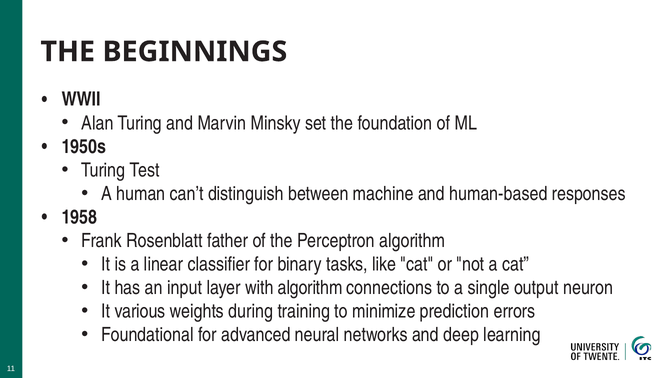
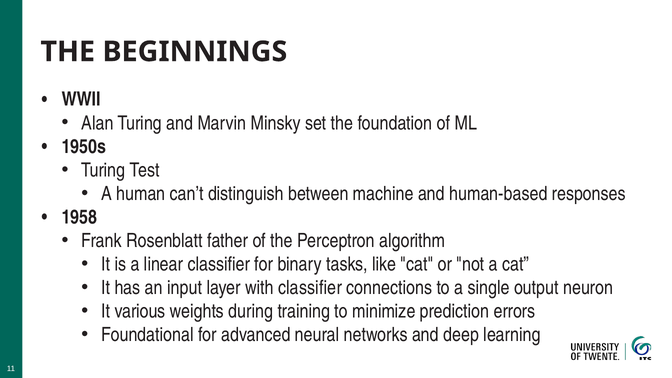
with algorithm: algorithm -> classifier (310, 288)
